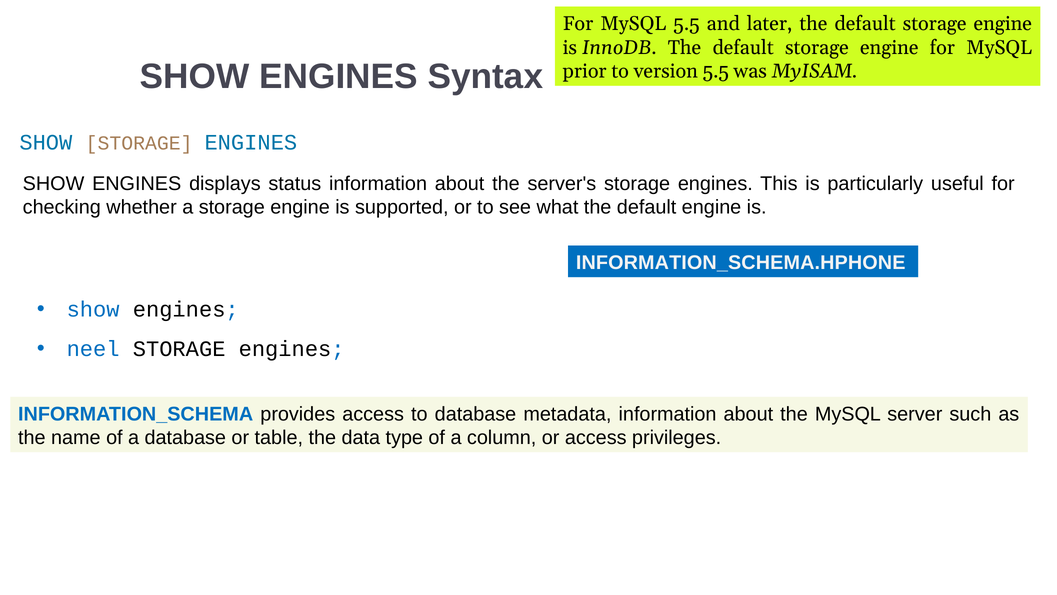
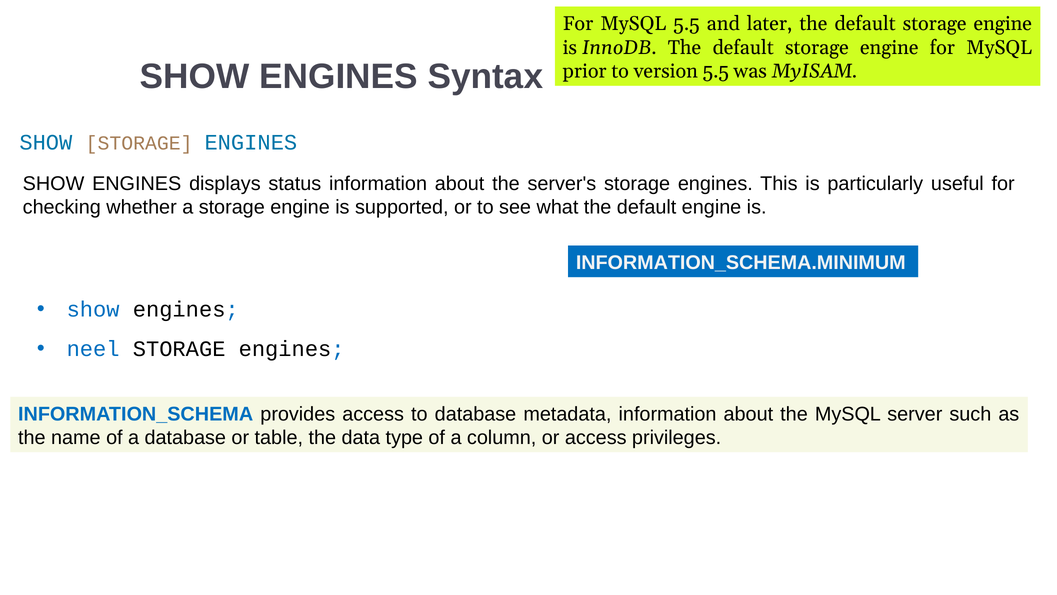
INFORMATION_SCHEMA.HPHONE: INFORMATION_SCHEMA.HPHONE -> INFORMATION_SCHEMA.MINIMUM (741, 263)
